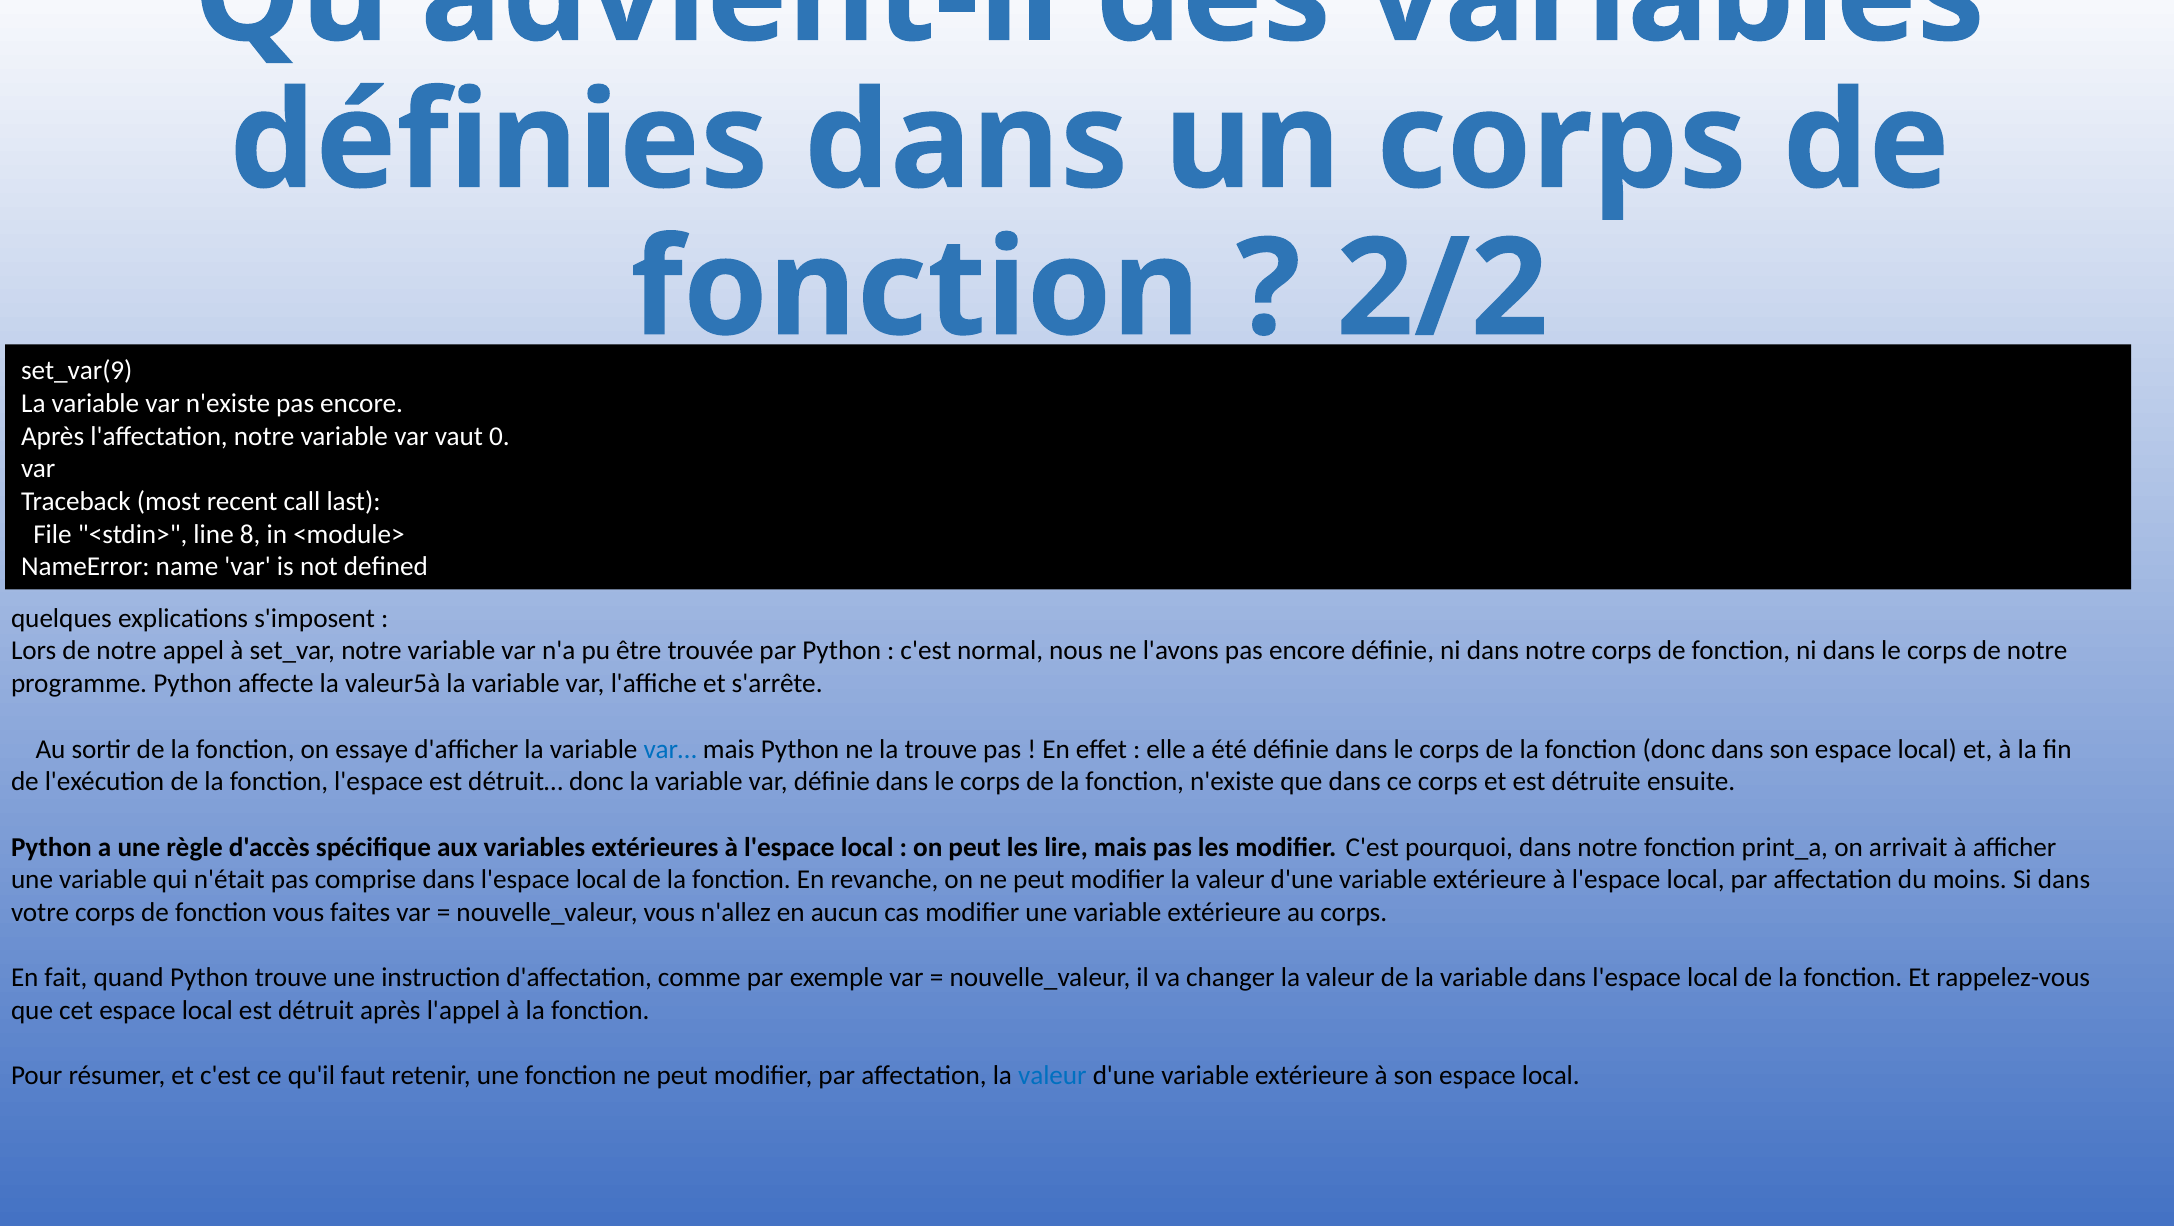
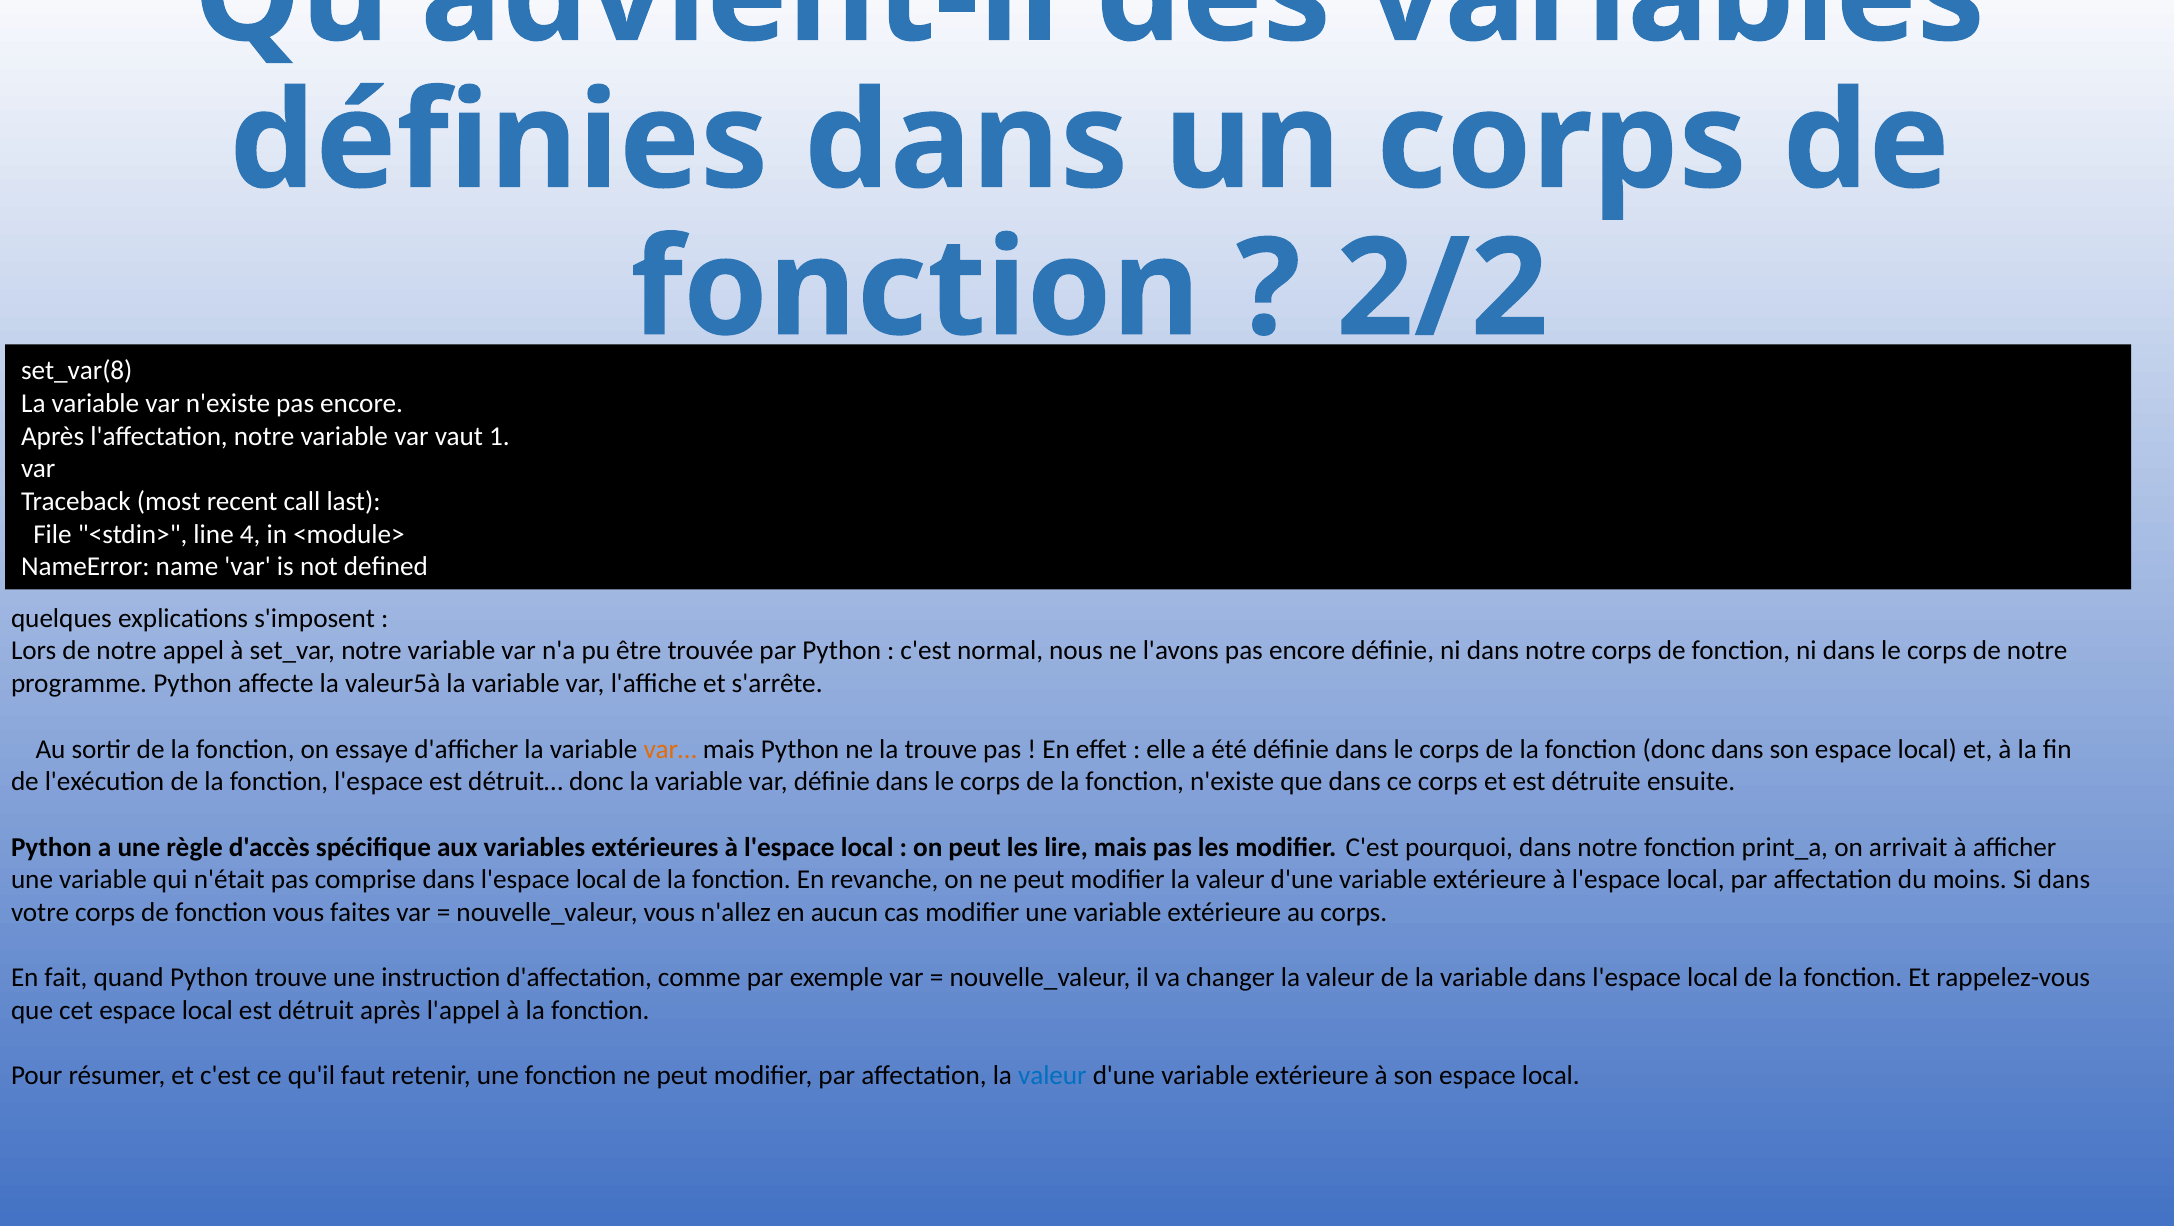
set_var(9: set_var(9 -> set_var(8 (77, 371)
0: 0 -> 1 (500, 436)
8: 8 -> 4 (250, 534)
var… colour: blue -> orange (670, 749)
